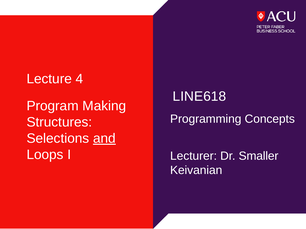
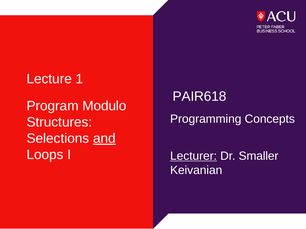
4: 4 -> 1 (79, 79)
LINE618: LINE618 -> PAIR618 (199, 97)
Making: Making -> Modulo (104, 106)
Lecturer underline: none -> present (194, 156)
